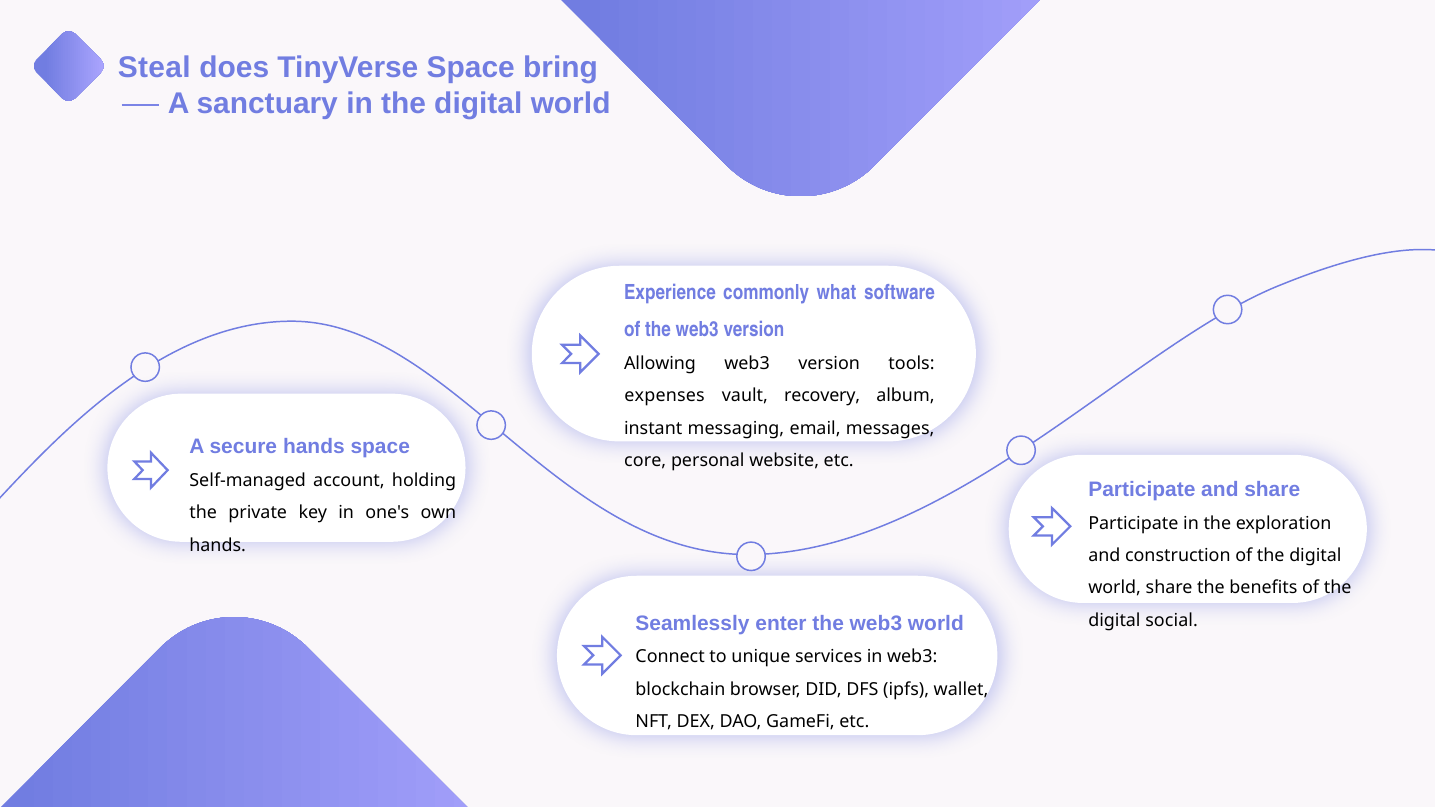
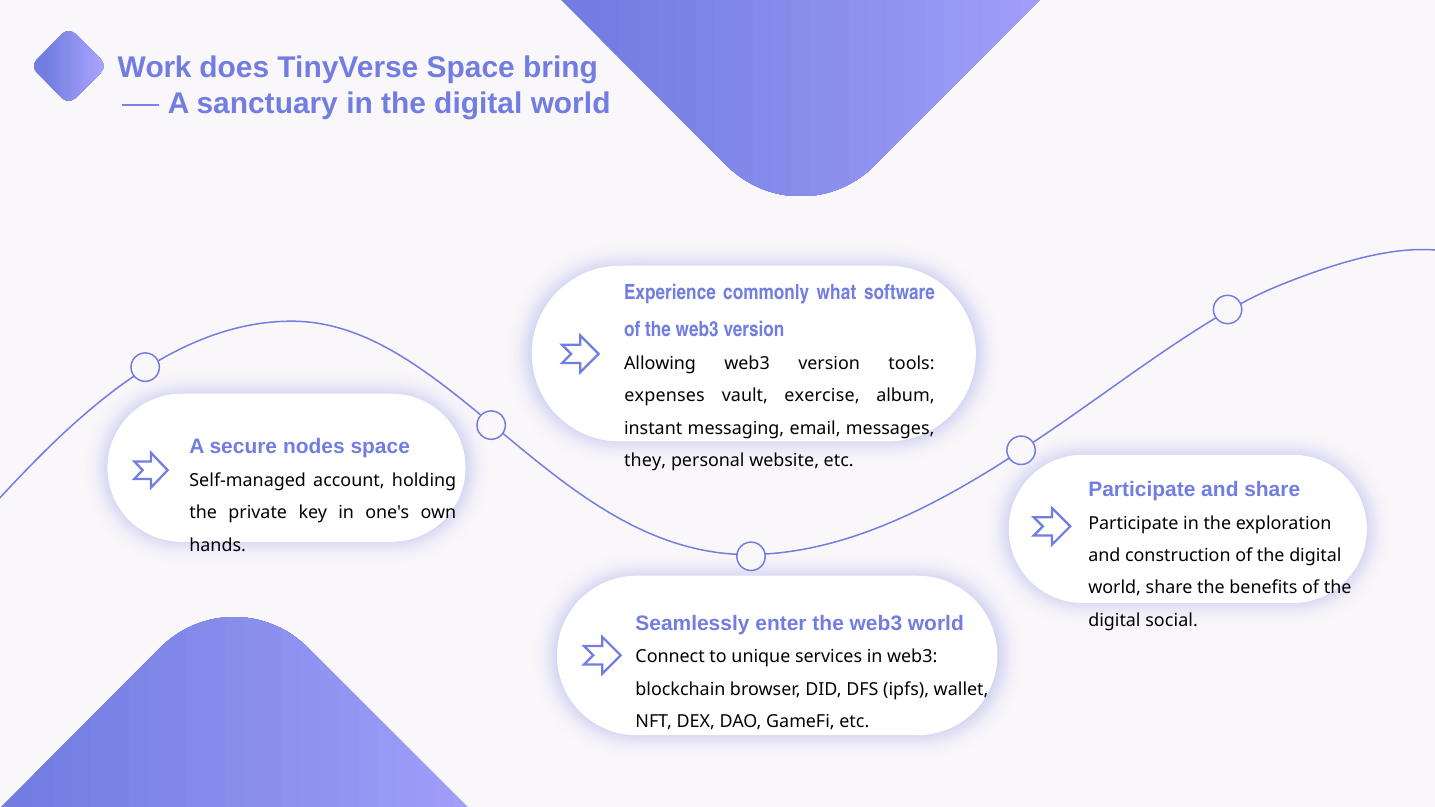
Steal: Steal -> Work (155, 68)
recovery: recovery -> exercise (822, 396)
secure hands: hands -> nodes (314, 447)
core: core -> they (645, 461)
